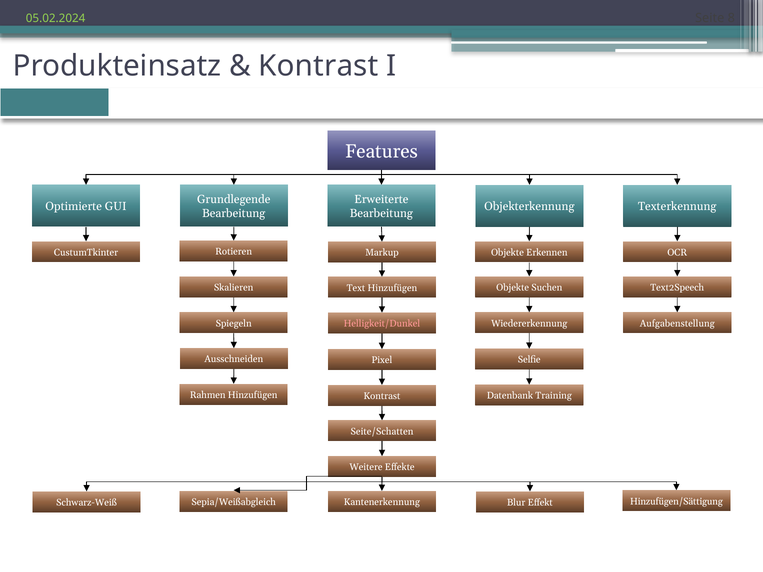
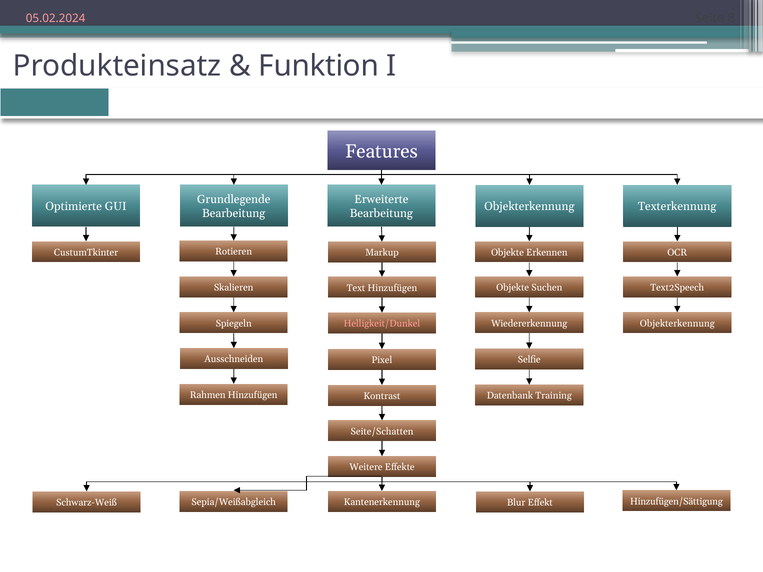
05.02.2024 colour: light green -> pink (56, 18)
Kontrast: Kontrast -> Funktion (319, 66)
Aufgabenstellung: Aufgabenstellung -> Objekterkennung (677, 324)
